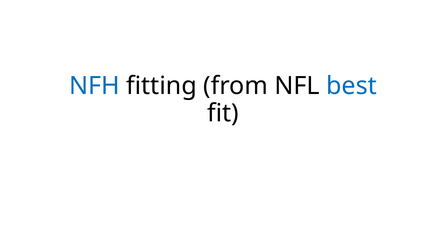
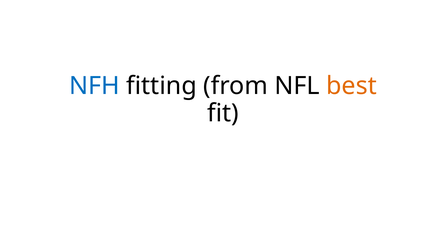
best colour: blue -> orange (351, 86)
